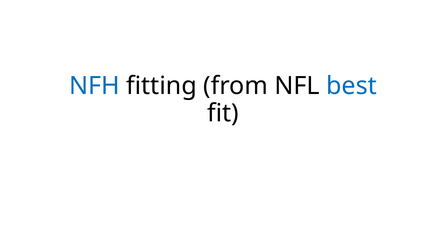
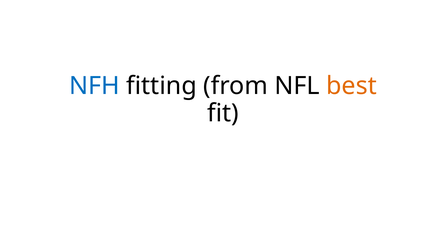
best colour: blue -> orange (351, 86)
